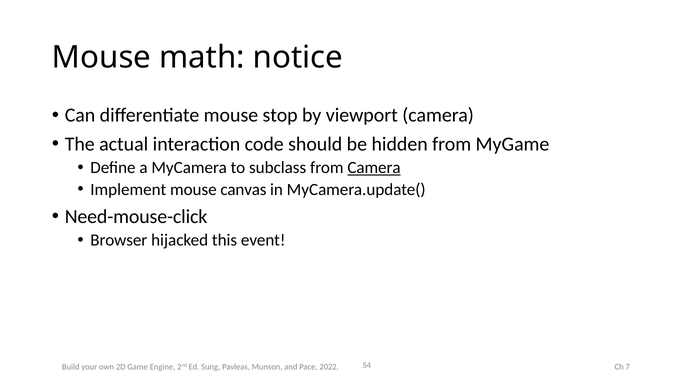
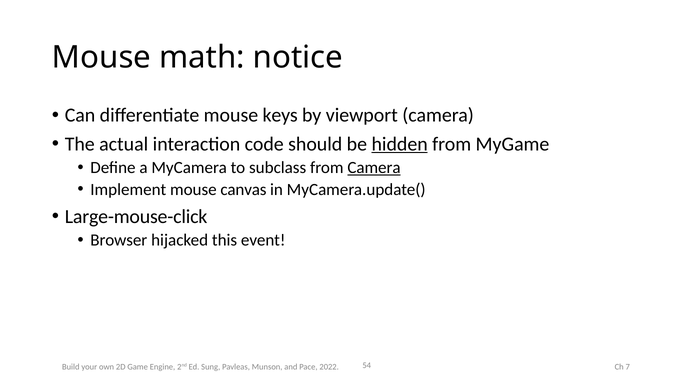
stop: stop -> keys (280, 115)
hidden underline: none -> present (400, 144)
Need-mouse-click: Need-mouse-click -> Large-mouse-click (136, 216)
